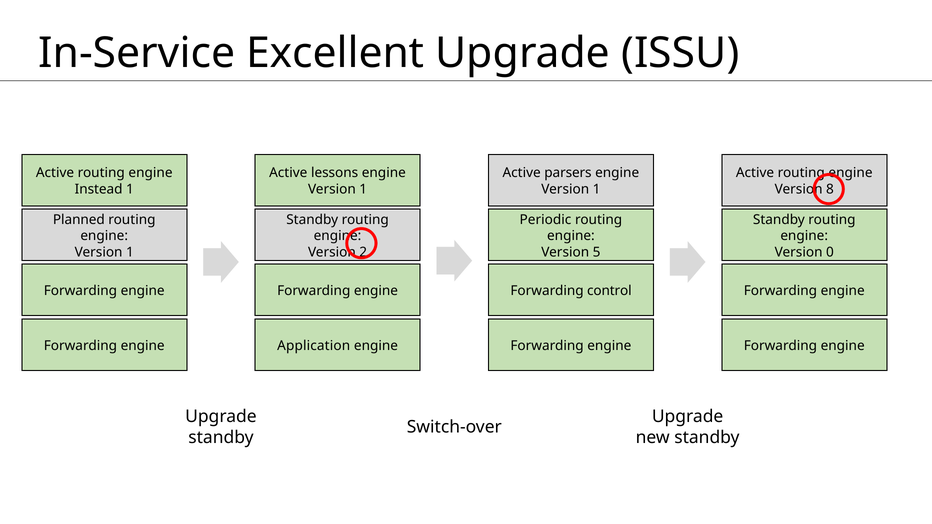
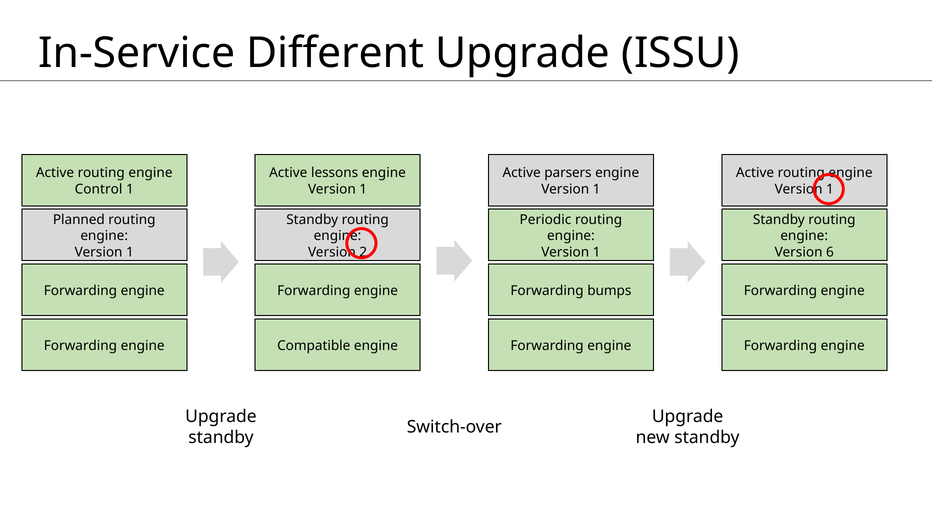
Excellent: Excellent -> Different (335, 53)
Instead: Instead -> Control (99, 189)
8: 8 -> 1 (830, 189)
5: 5 -> 1 (597, 252)
0: 0 -> 6 (830, 252)
control: control -> bumps (609, 291)
Application: Application -> Compatible (314, 346)
